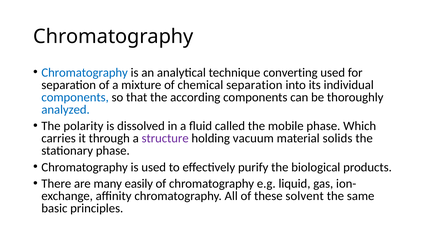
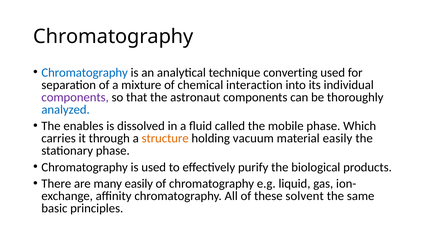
chemical separation: separation -> interaction (254, 85)
components colour: blue -> purple (75, 97)
according: according -> astronaut (195, 97)
polarity: polarity -> enables (83, 126)
structure colour: purple -> orange (165, 139)
material solids: solids -> easily (338, 139)
